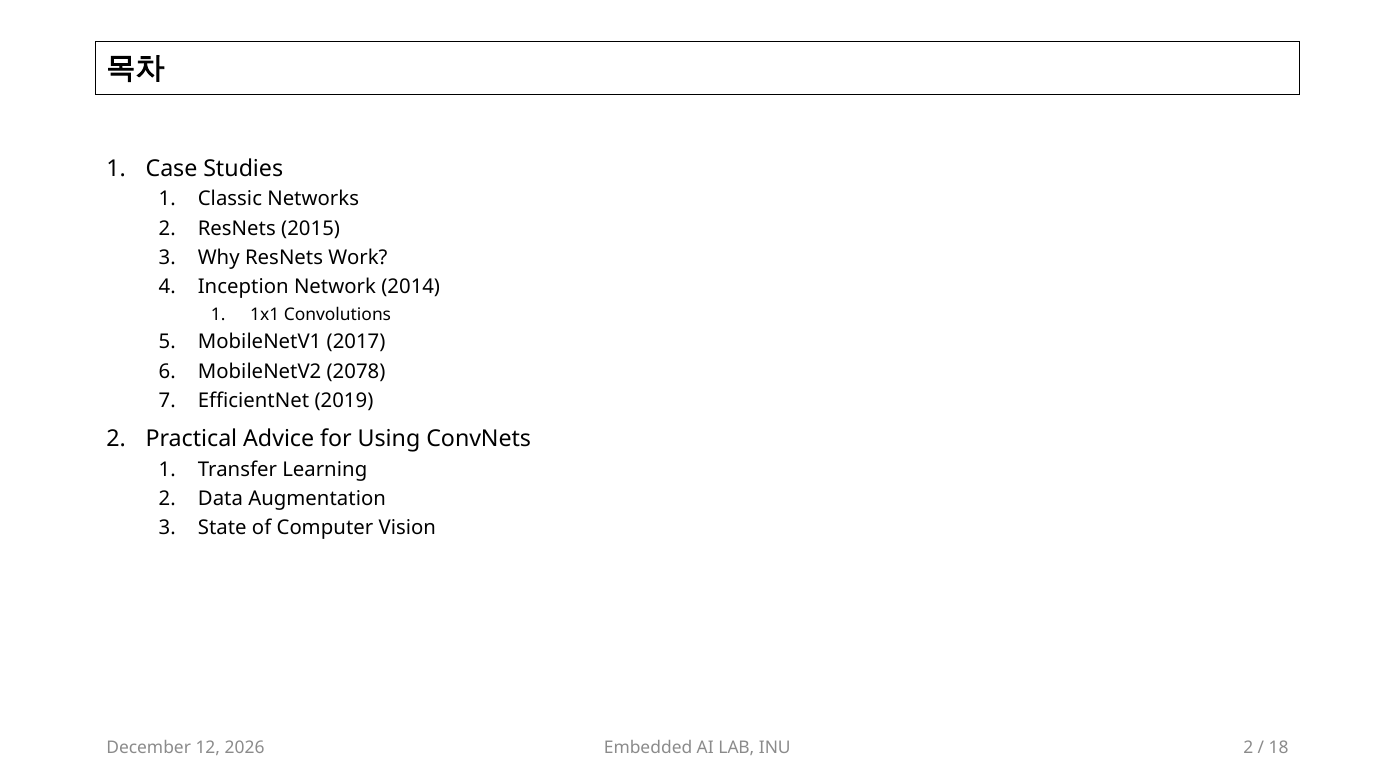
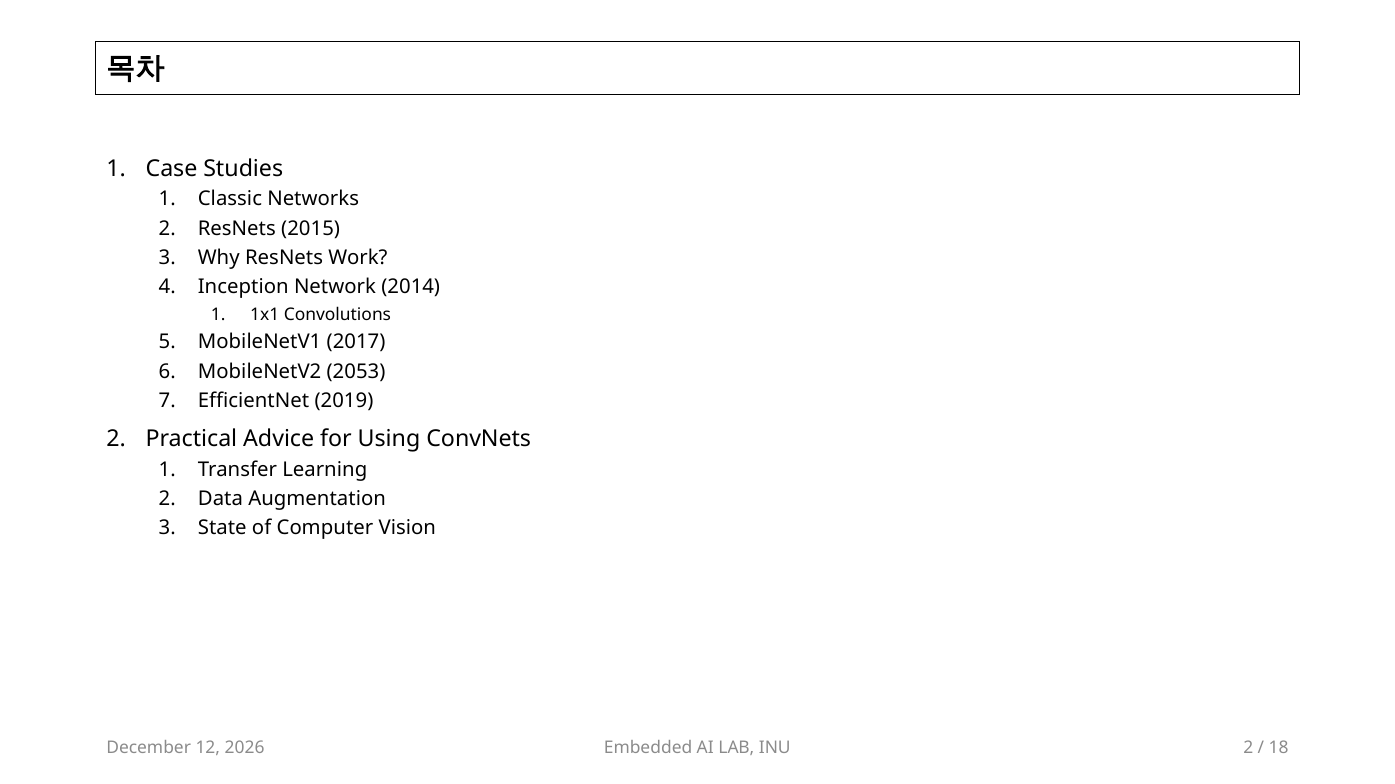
2078: 2078 -> 2053 (356, 372)
